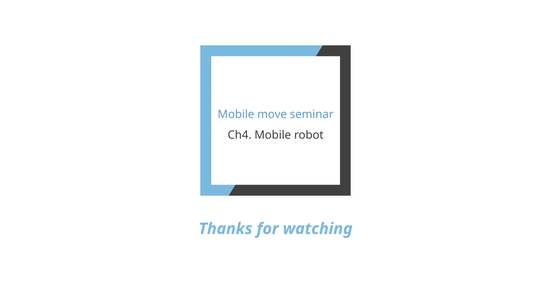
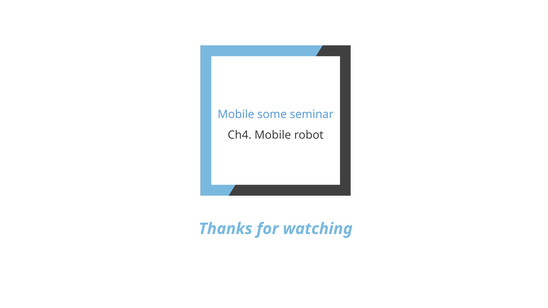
move: move -> some (272, 115)
